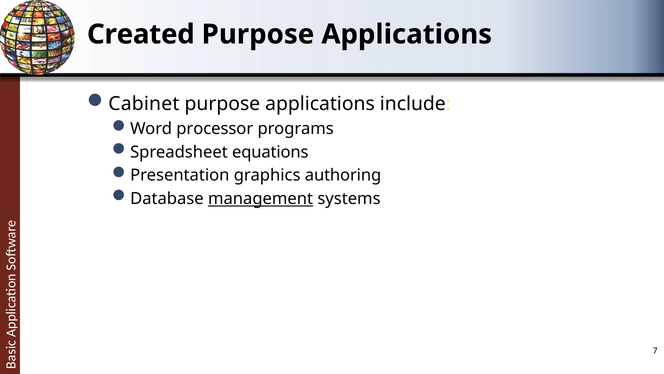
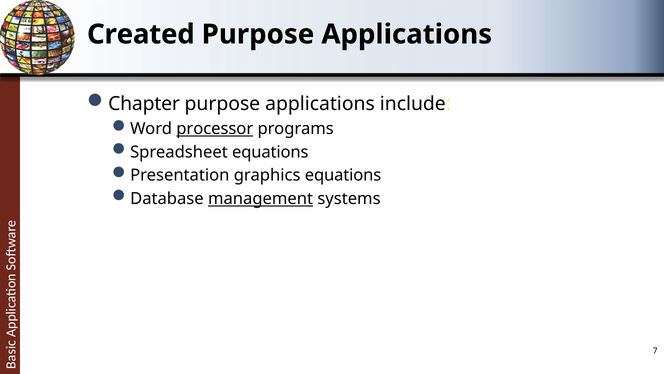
Cabinet: Cabinet -> Chapter (144, 104)
processor underline: none -> present (215, 129)
graphics authoring: authoring -> equations (343, 175)
